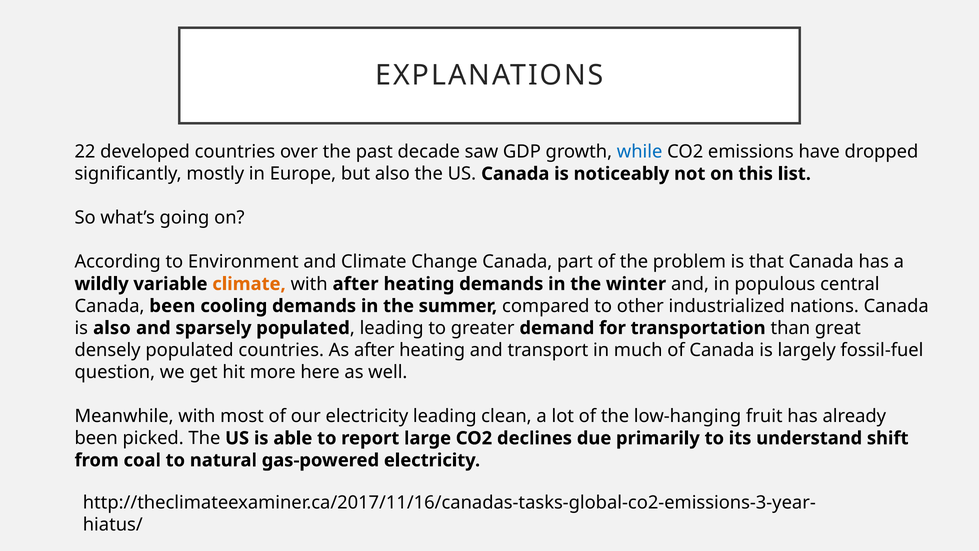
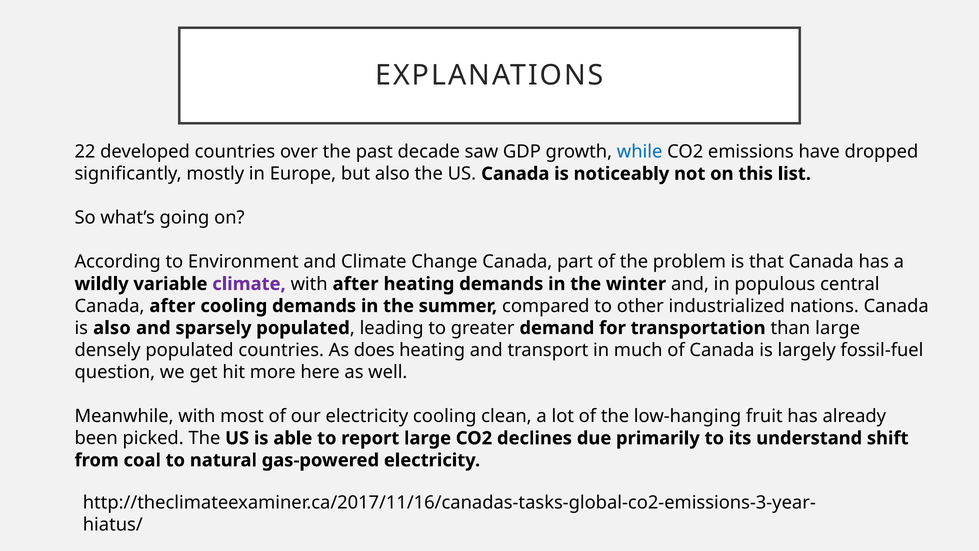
climate colour: orange -> purple (249, 284)
Canada been: been -> after (172, 306)
than great: great -> large (838, 328)
As after: after -> does (374, 350)
electricity leading: leading -> cooling (445, 416)
